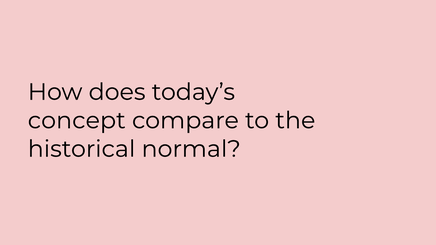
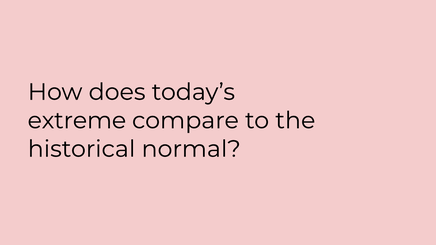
concept: concept -> extreme (77, 121)
